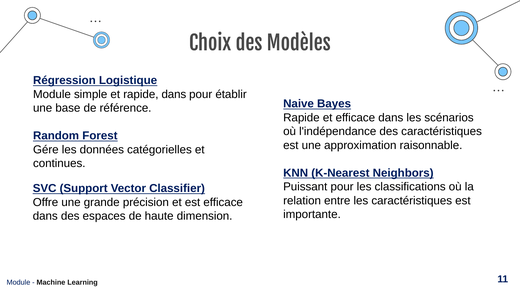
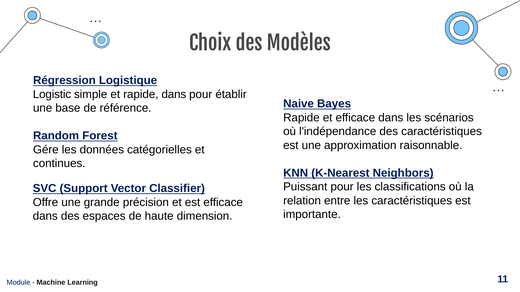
Module: Module -> Logistic (52, 94)
